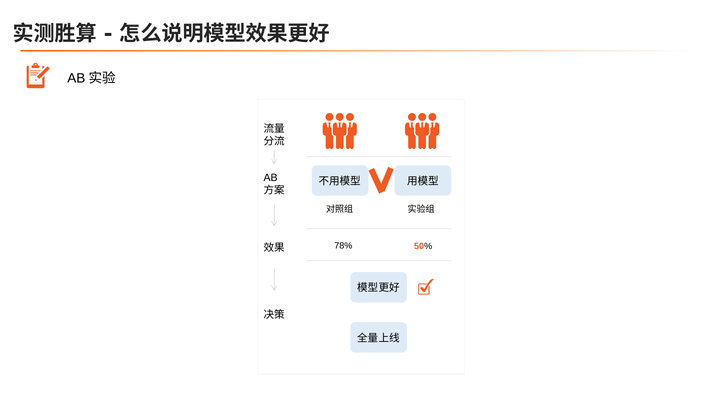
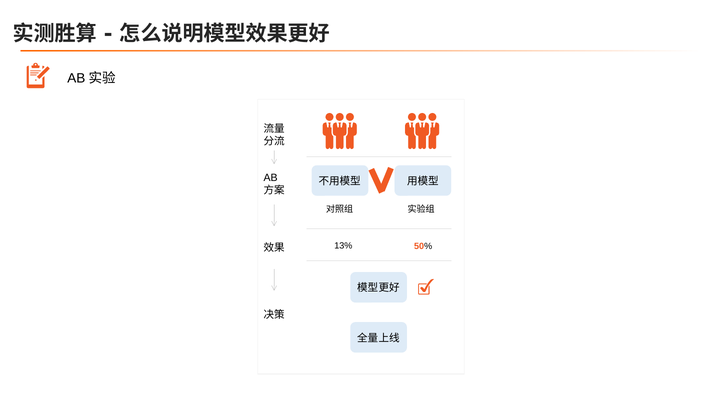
78%: 78% -> 13% (343, 246)
